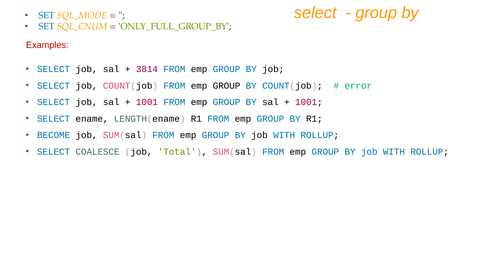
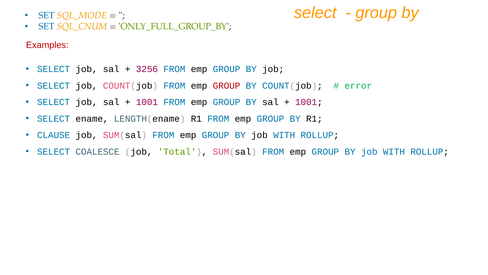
3814: 3814 -> 3256 (147, 69)
GROUP colour: black -> red (227, 86)
BECOME: BECOME -> CLAUSE (54, 135)
